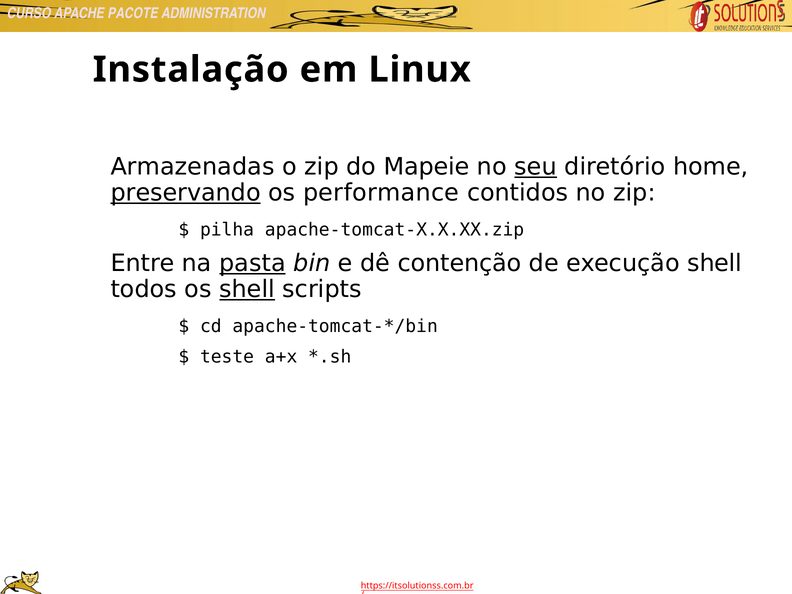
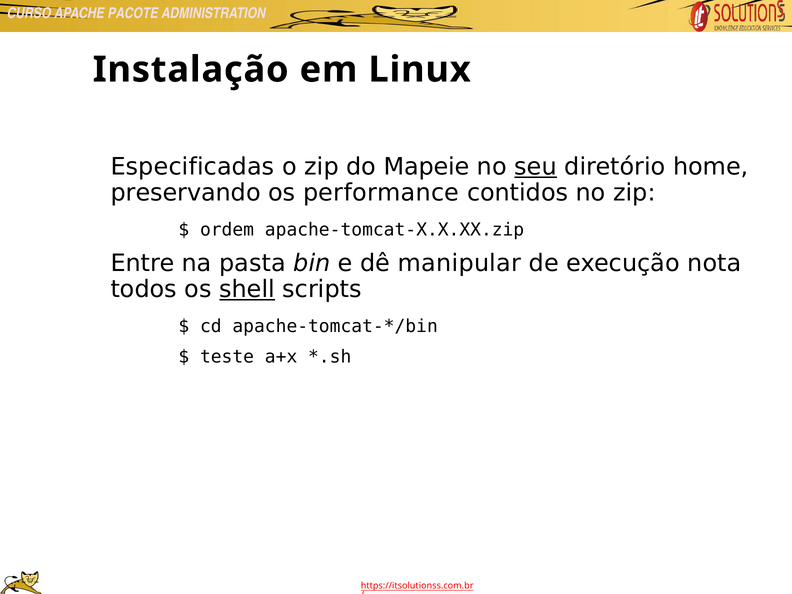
Armazenadas: Armazenadas -> Especificadas (192, 167)
preservando underline: present -> none (186, 193)
pilha: pilha -> ordem (227, 230)
pasta underline: present -> none (252, 264)
contenção: contenção -> manipular (459, 264)
execução shell: shell -> nota (714, 264)
